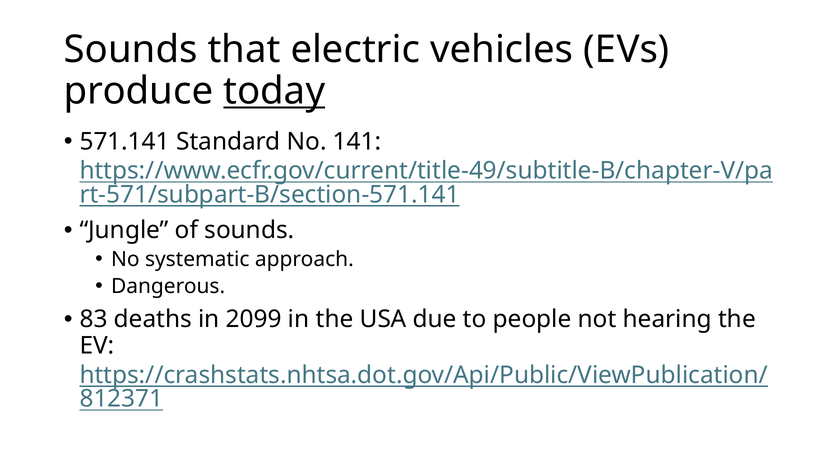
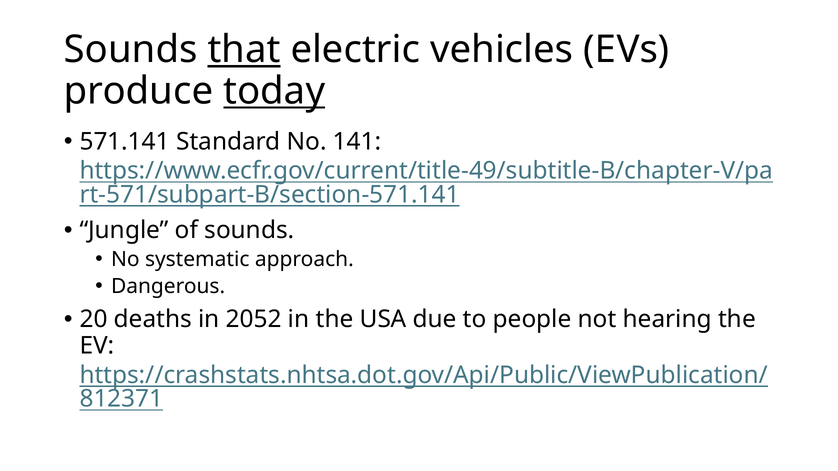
that underline: none -> present (244, 50)
83: 83 -> 20 (94, 320)
2099: 2099 -> 2052 (254, 320)
